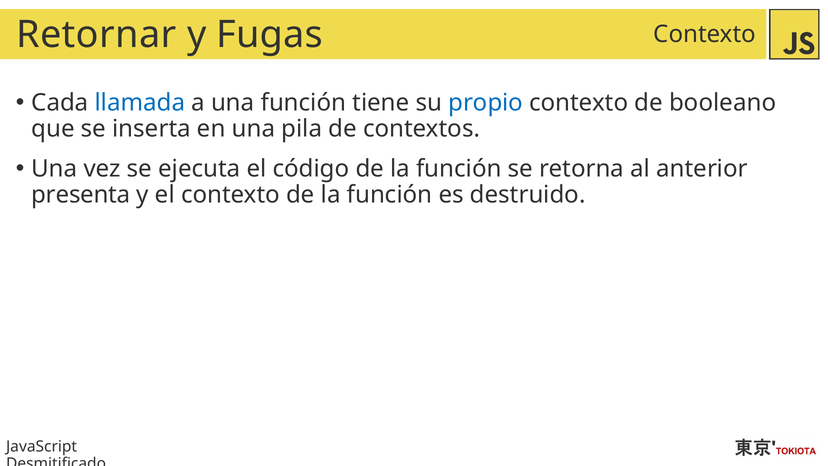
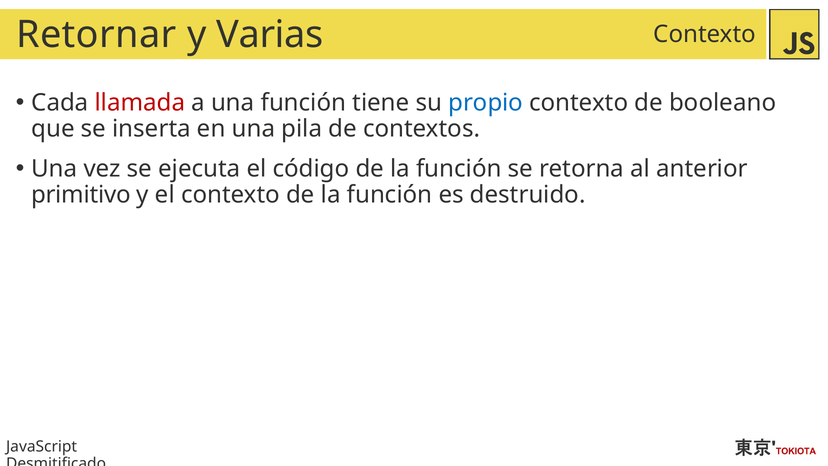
Fugas: Fugas -> Varias (270, 35)
llamada colour: blue -> red (140, 103)
presenta: presenta -> primitivo (81, 195)
